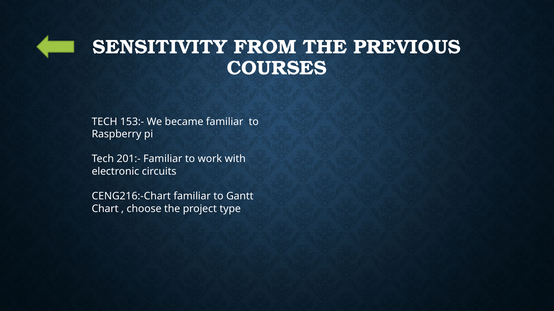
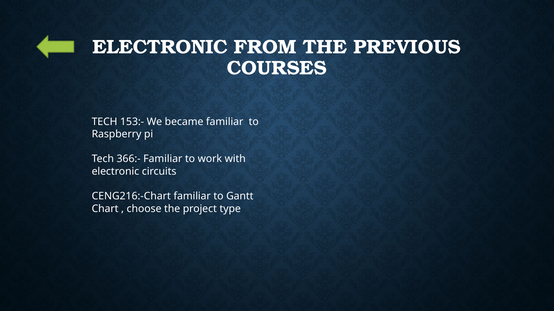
SENSITIVITY: SENSITIVITY -> ELECTRONIC (160, 47)
201:-: 201:- -> 366:- (129, 159)
